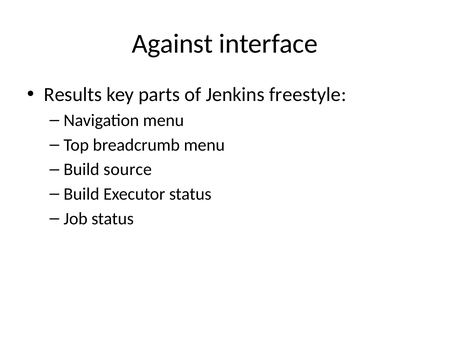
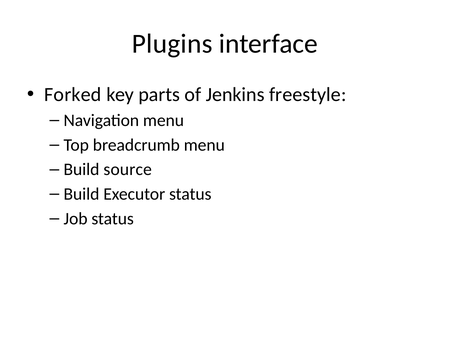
Against: Against -> Plugins (172, 44)
Results: Results -> Forked (73, 94)
